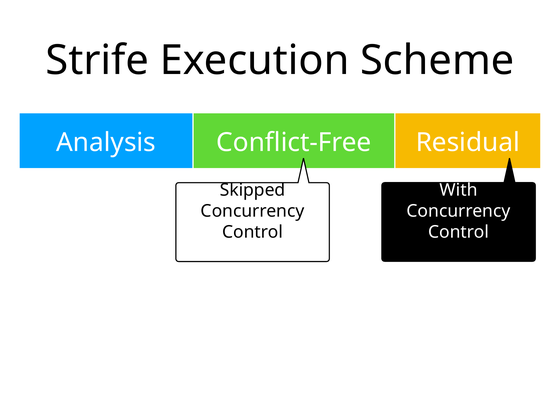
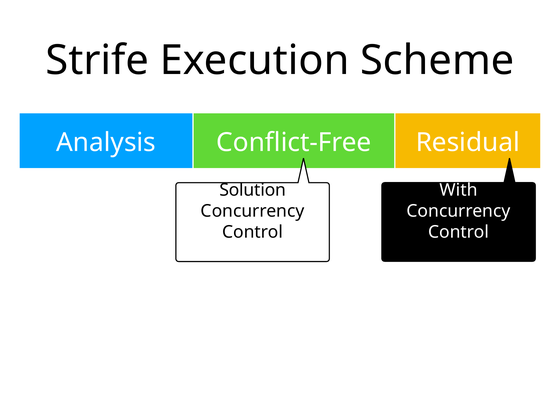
Skipped: Skipped -> Solution (253, 190)
